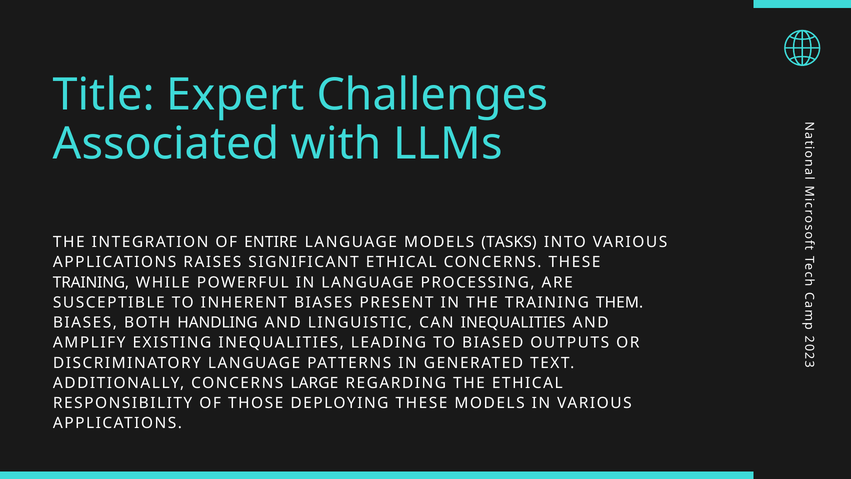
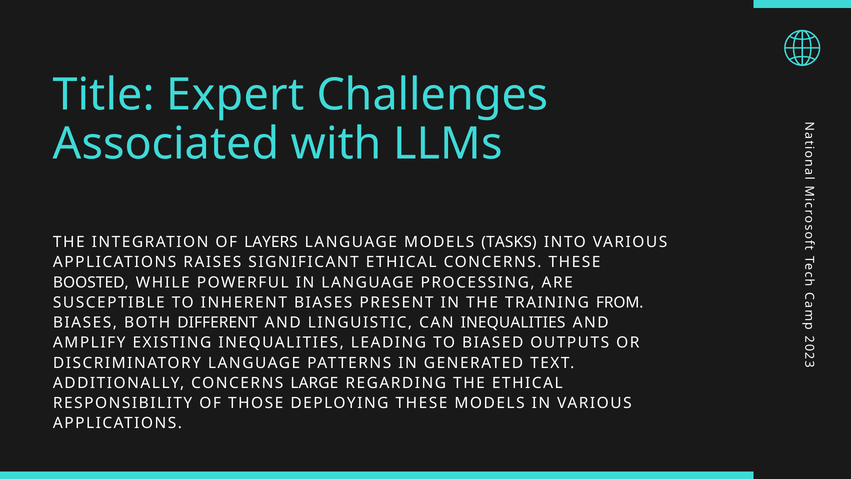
ENTIRE: ENTIRE -> LAYERS (271, 242)
TRAINING: TRAINING -> BOOSTED (91, 282)
THEM: THEM -> FROM (620, 302)
HANDLING: HANDLING -> DIFFERENT (217, 322)
